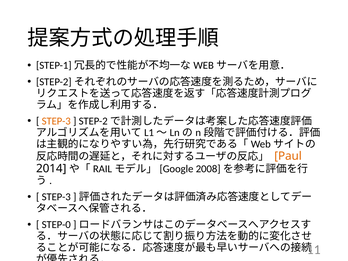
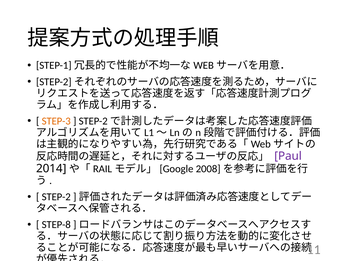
Paul colour: orange -> purple (288, 156)
STEP-3: STEP-3 -> STEP-2 (56, 197)
STEP-0: STEP-0 -> STEP-8 (56, 225)
